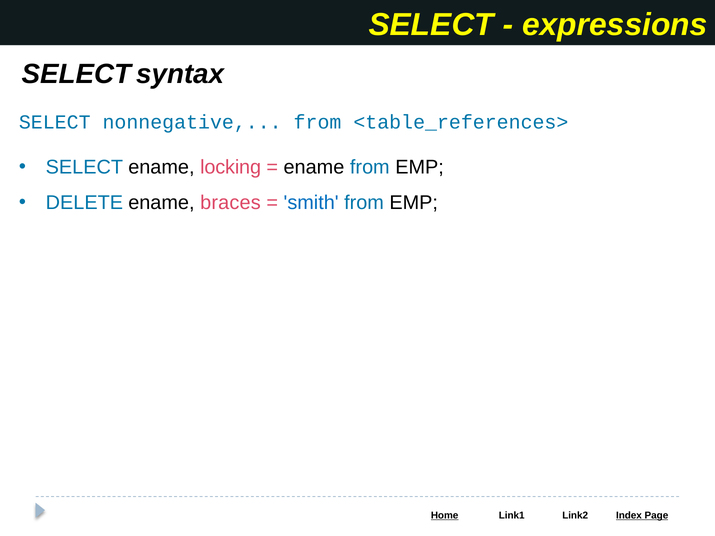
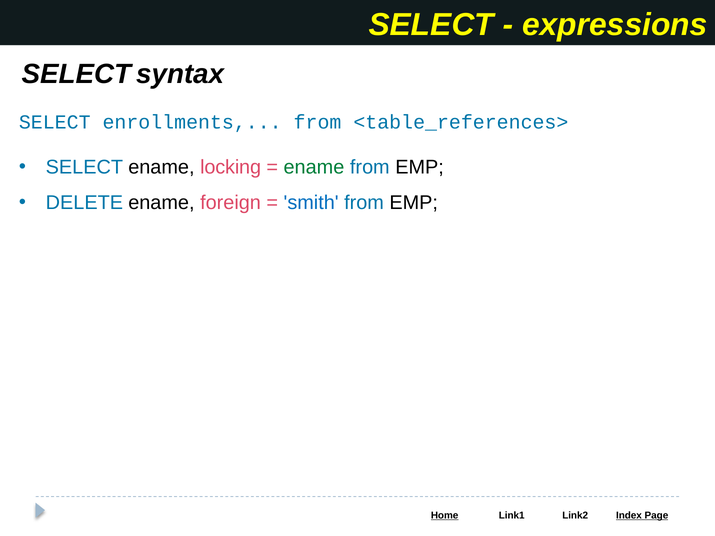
nonnegative: nonnegative -> enrollments (192, 122)
ename colour: black -> green (314, 167)
braces: braces -> foreign (231, 203)
